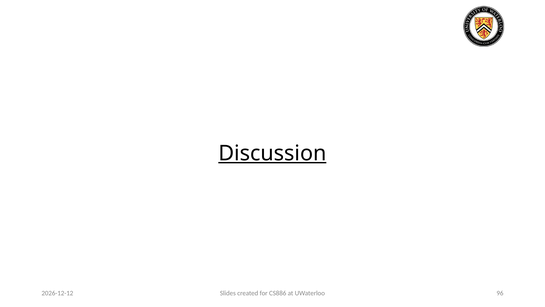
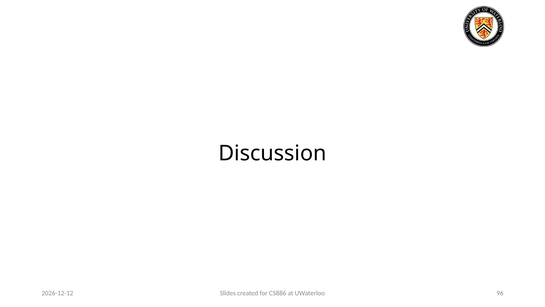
Discussion underline: present -> none (272, 153)
